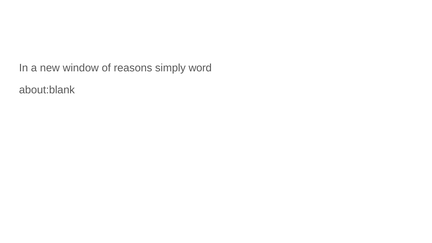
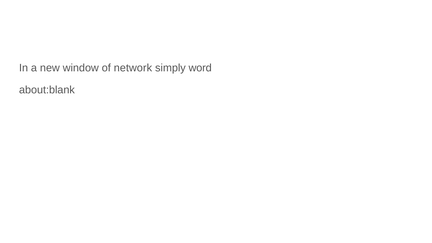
reasons: reasons -> network (133, 68)
